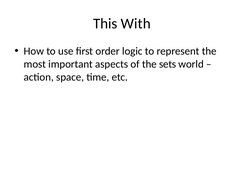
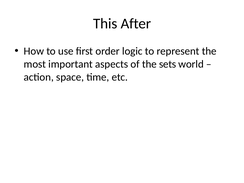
With: With -> After (136, 24)
